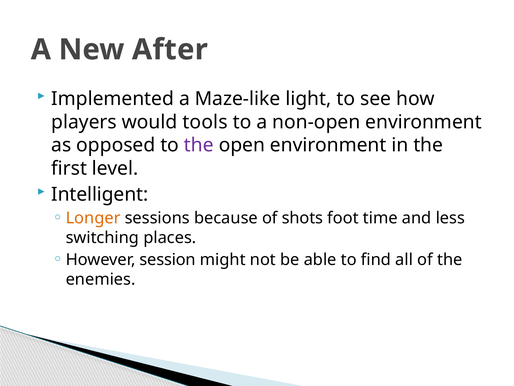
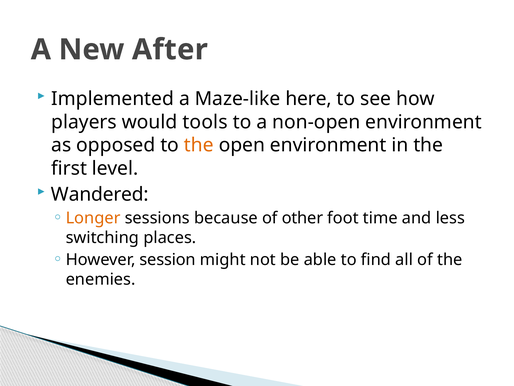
light: light -> here (308, 99)
the colour: purple -> orange (199, 145)
Intelligent: Intelligent -> Wandered (100, 194)
shots: shots -> other (302, 218)
